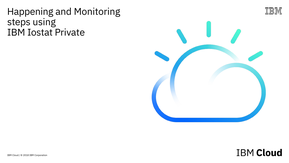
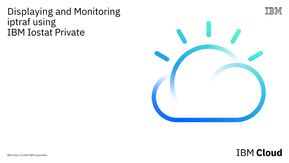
Happening: Happening -> Displaying (30, 12)
steps: steps -> iptraf (19, 22)
